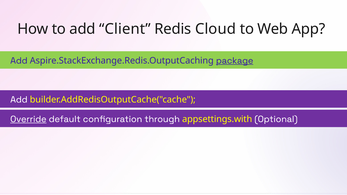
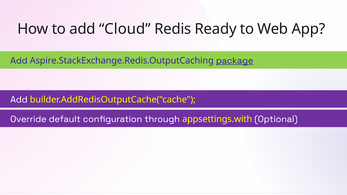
Client: Client -> Cloud (125, 29)
Cloud: Cloud -> Ready (216, 29)
Override underline: present -> none (28, 119)
